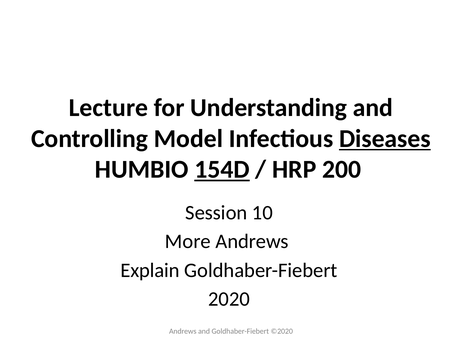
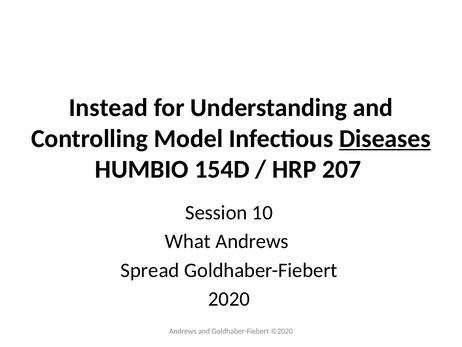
Lecture: Lecture -> Instead (108, 108)
154D underline: present -> none (222, 169)
200: 200 -> 207 (342, 169)
More: More -> What (188, 241)
Explain: Explain -> Spread (150, 270)
